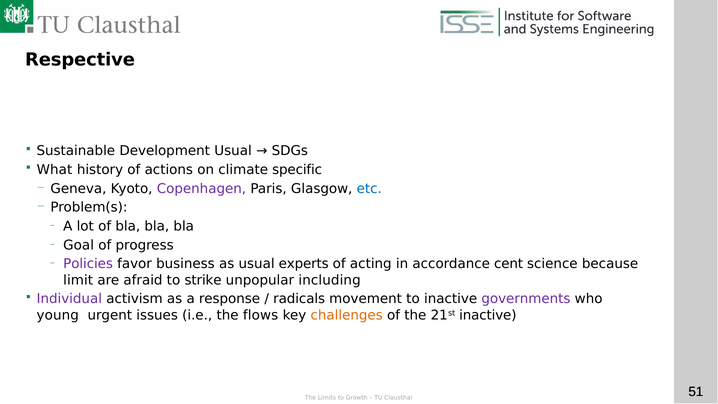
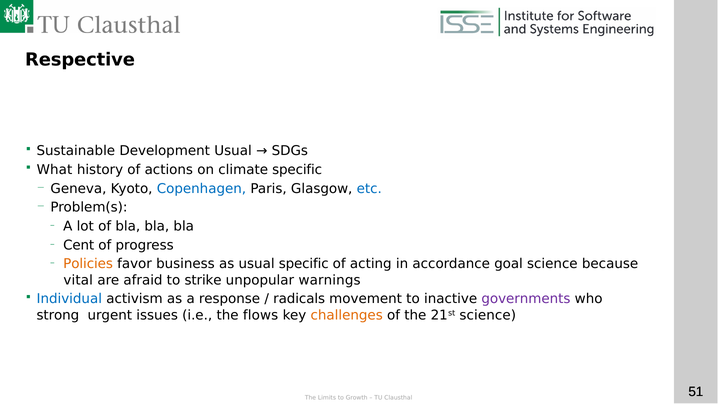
Copenhagen colour: purple -> blue (201, 189)
Goal: Goal -> Cent (79, 245)
Policies colour: purple -> orange (88, 264)
usual experts: experts -> specific (304, 264)
cent: cent -> goal (509, 264)
limit: limit -> vital (78, 280)
including: including -> warnings (330, 280)
Individual colour: purple -> blue (69, 299)
young: young -> strong (58, 315)
21st inactive: inactive -> science (488, 315)
